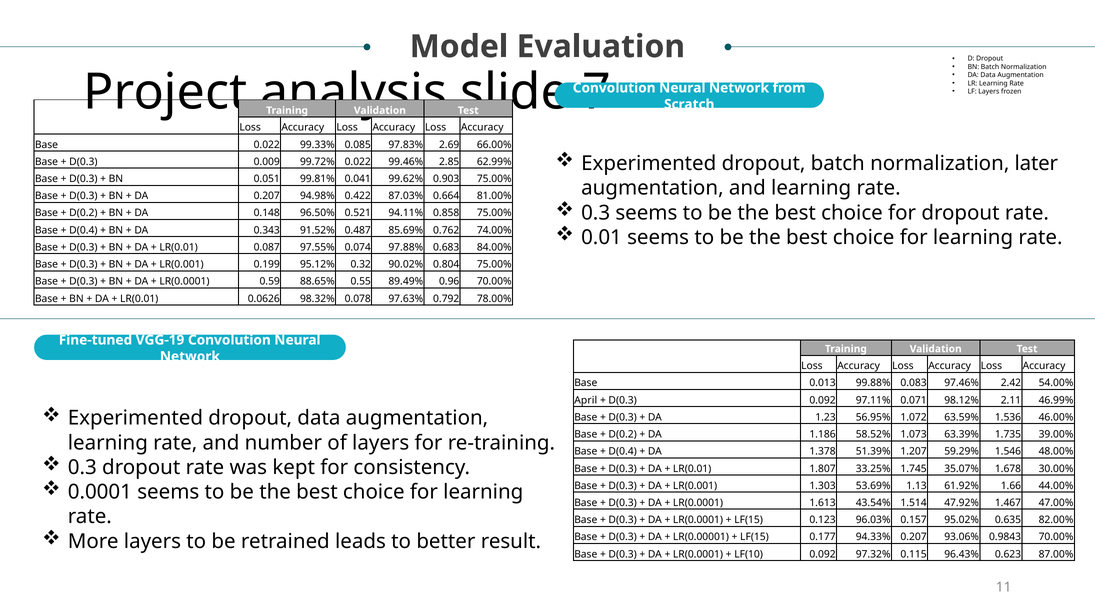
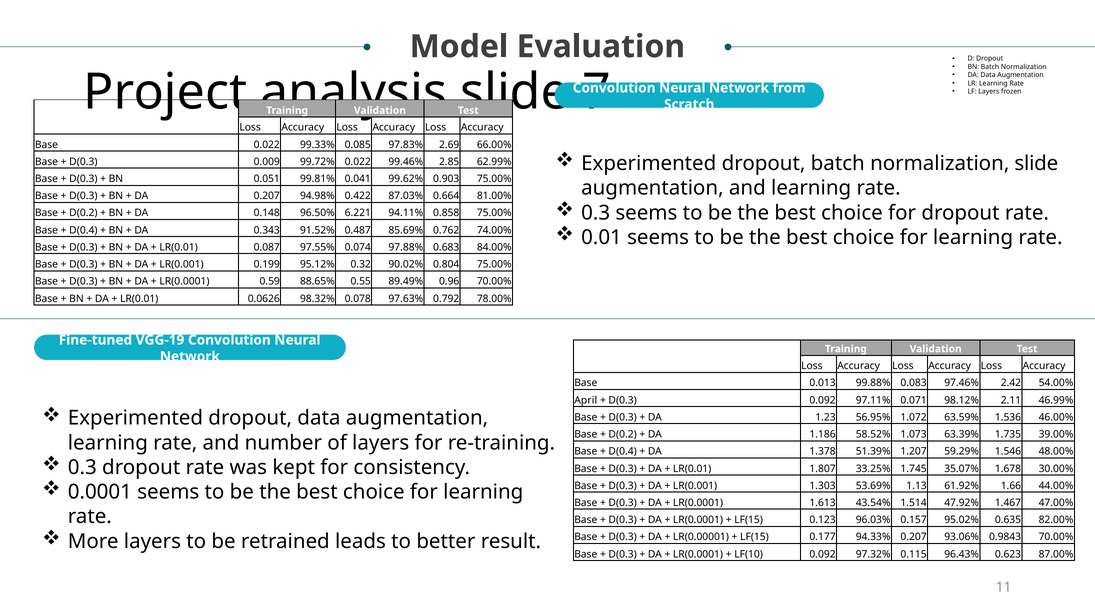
normalization later: later -> slide (1036, 164)
0.521: 0.521 -> 6.221 (358, 213)
